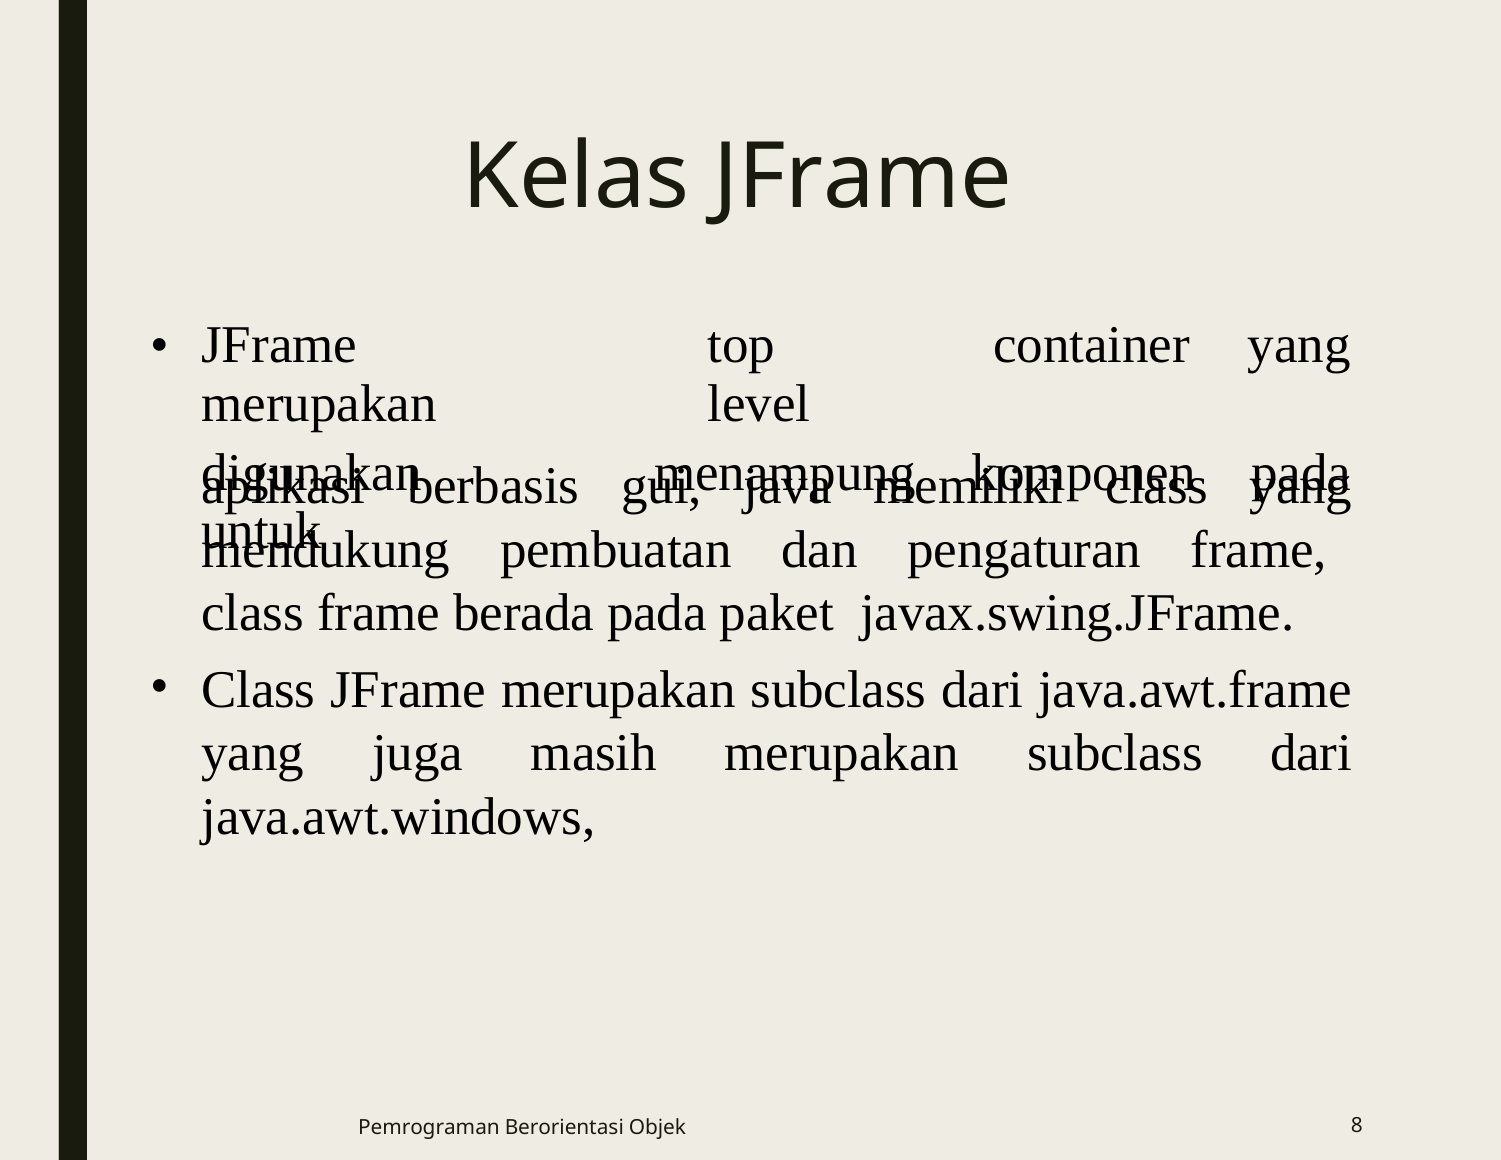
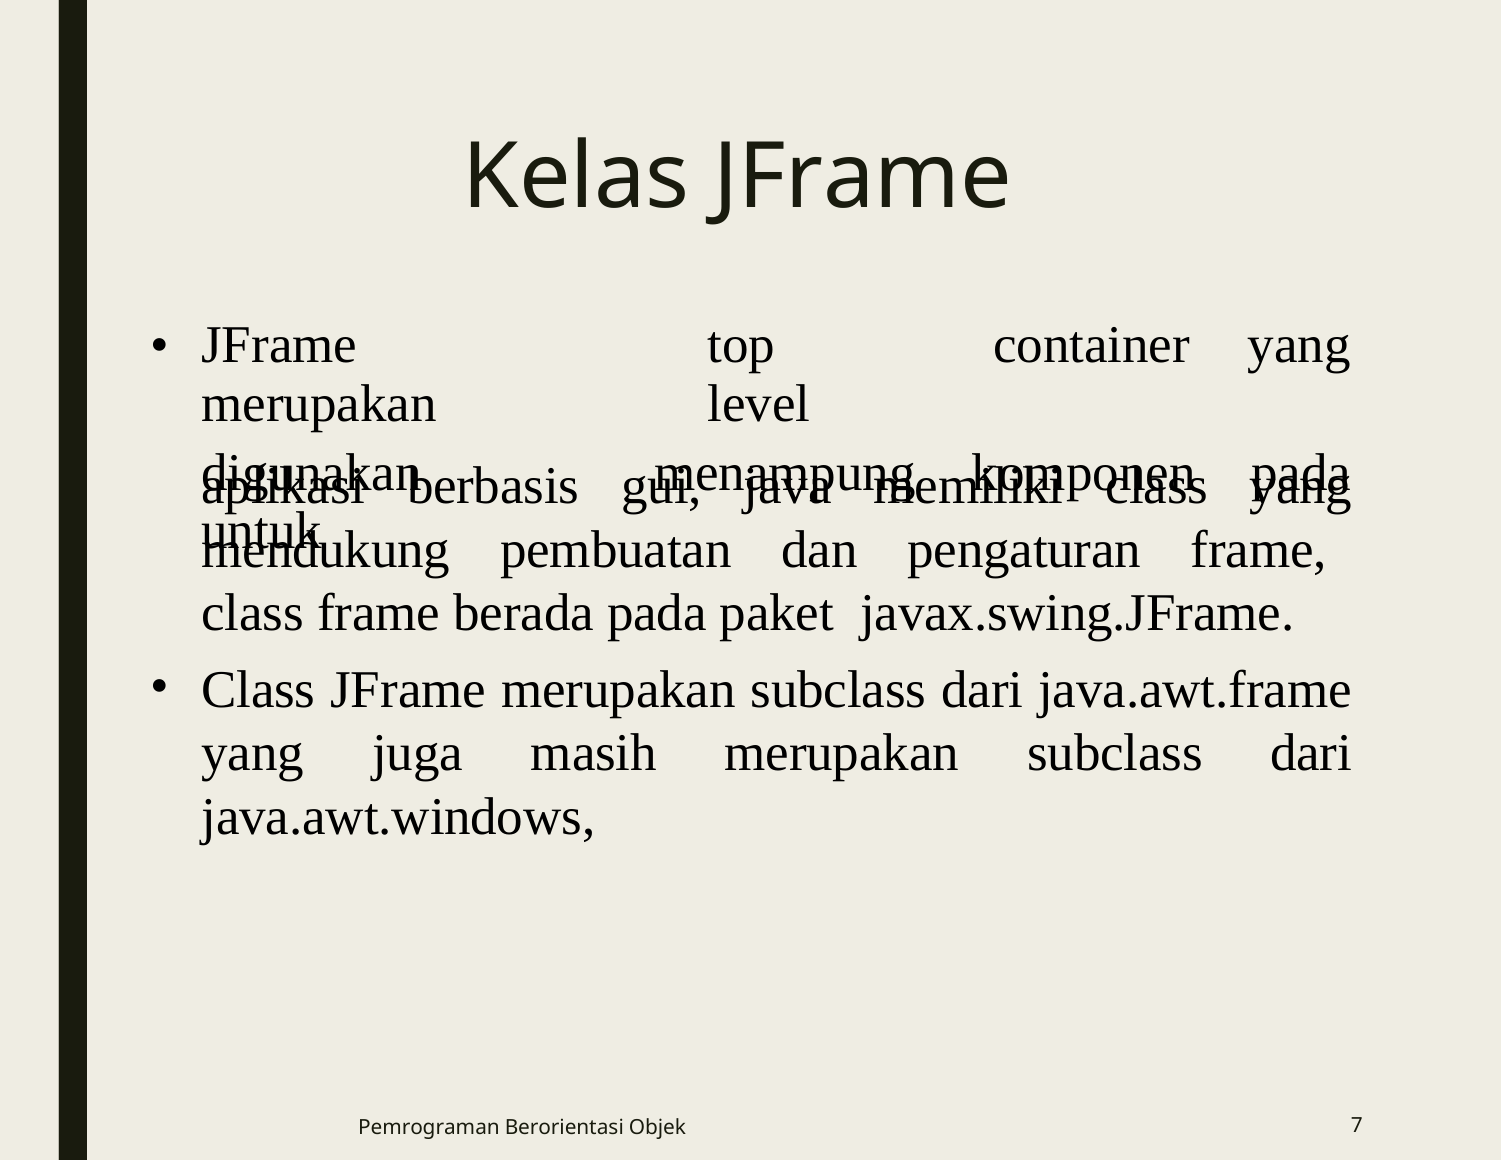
8: 8 -> 7 (1357, 1125)
